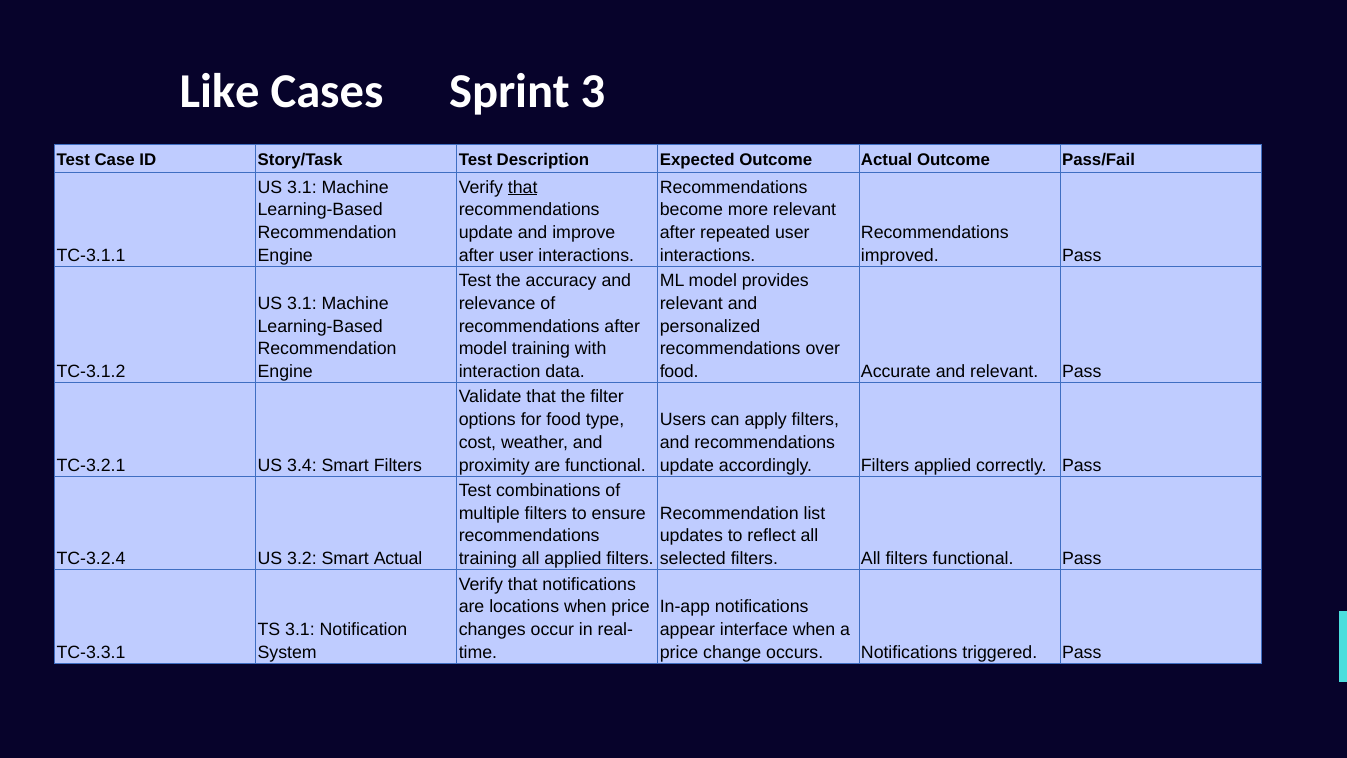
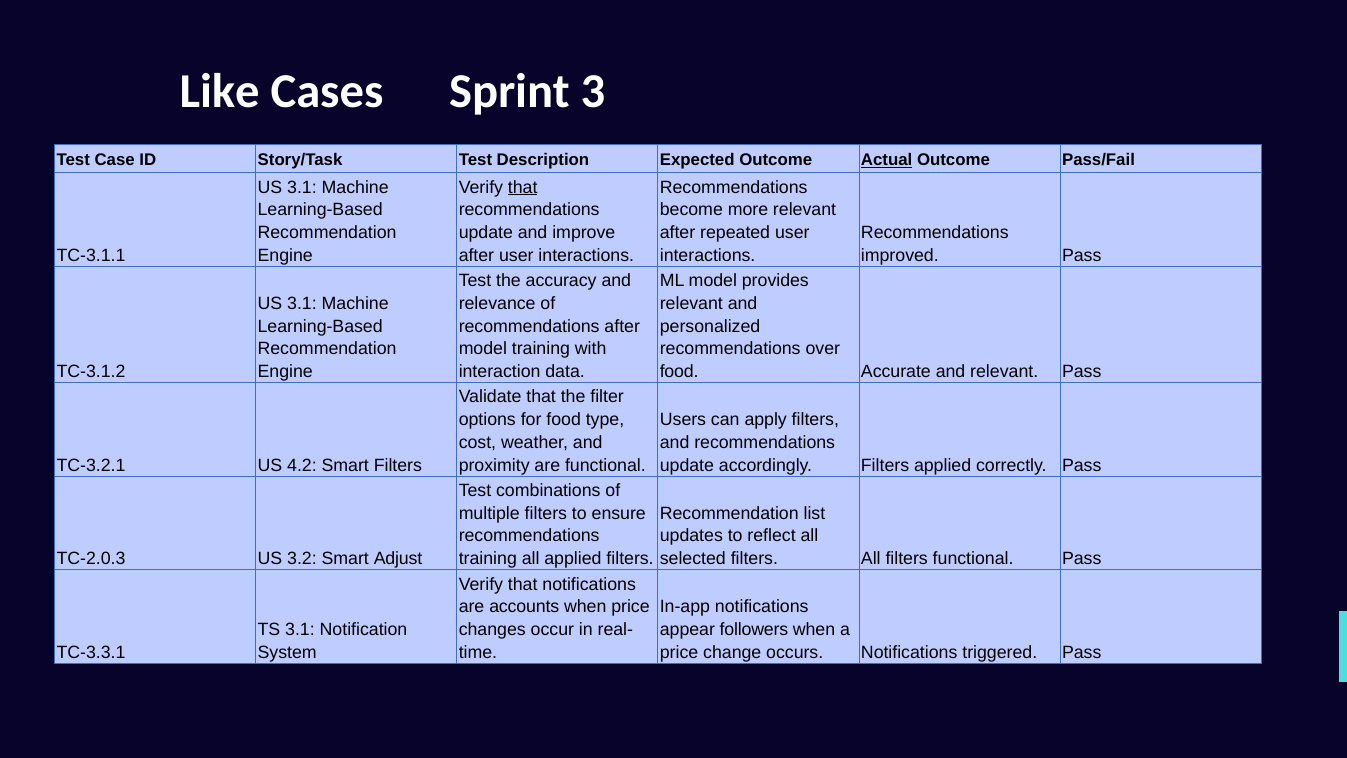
Actual underline: none -> present (887, 160)
3.4: 3.4 -> 4.2 (302, 465)
TC-3.2.4: TC-3.2.4 -> TC-2.0.3 (91, 559)
Smart Actual: Actual -> Adjust (398, 559)
locations: locations -> accounts (524, 607)
interface: interface -> followers (754, 629)
